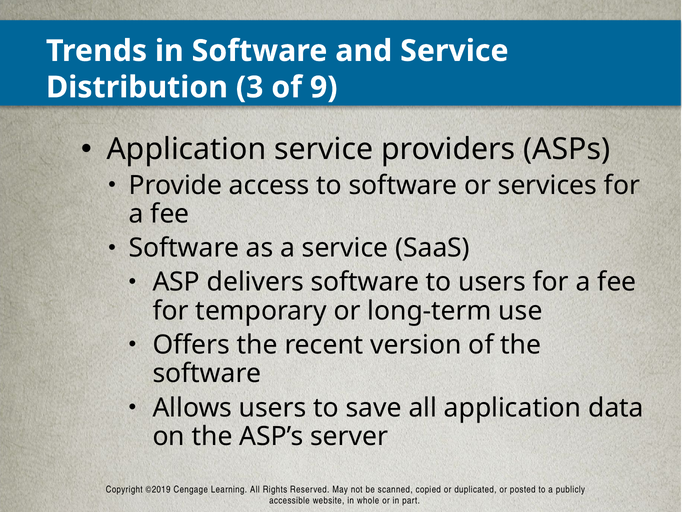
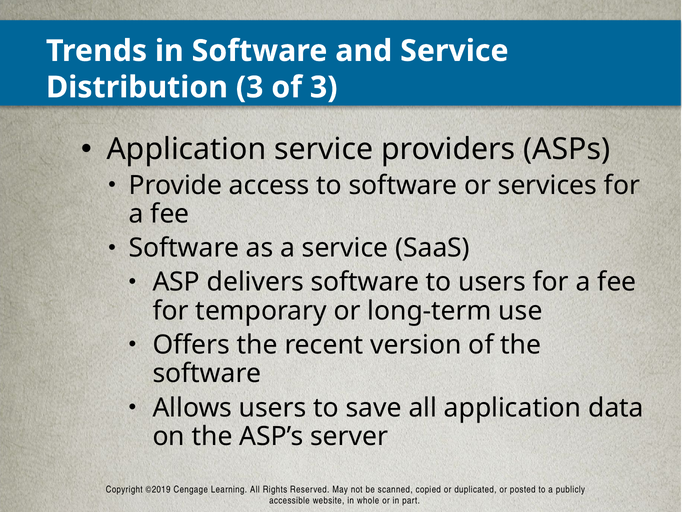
of 9: 9 -> 3 (324, 87)
